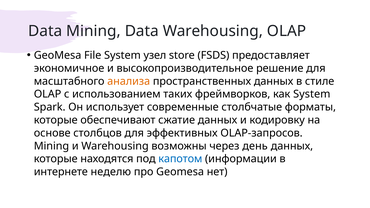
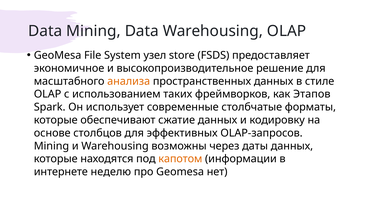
как System: System -> Этапов (312, 94)
день: день -> даты (255, 146)
капотом colour: blue -> orange (180, 159)
